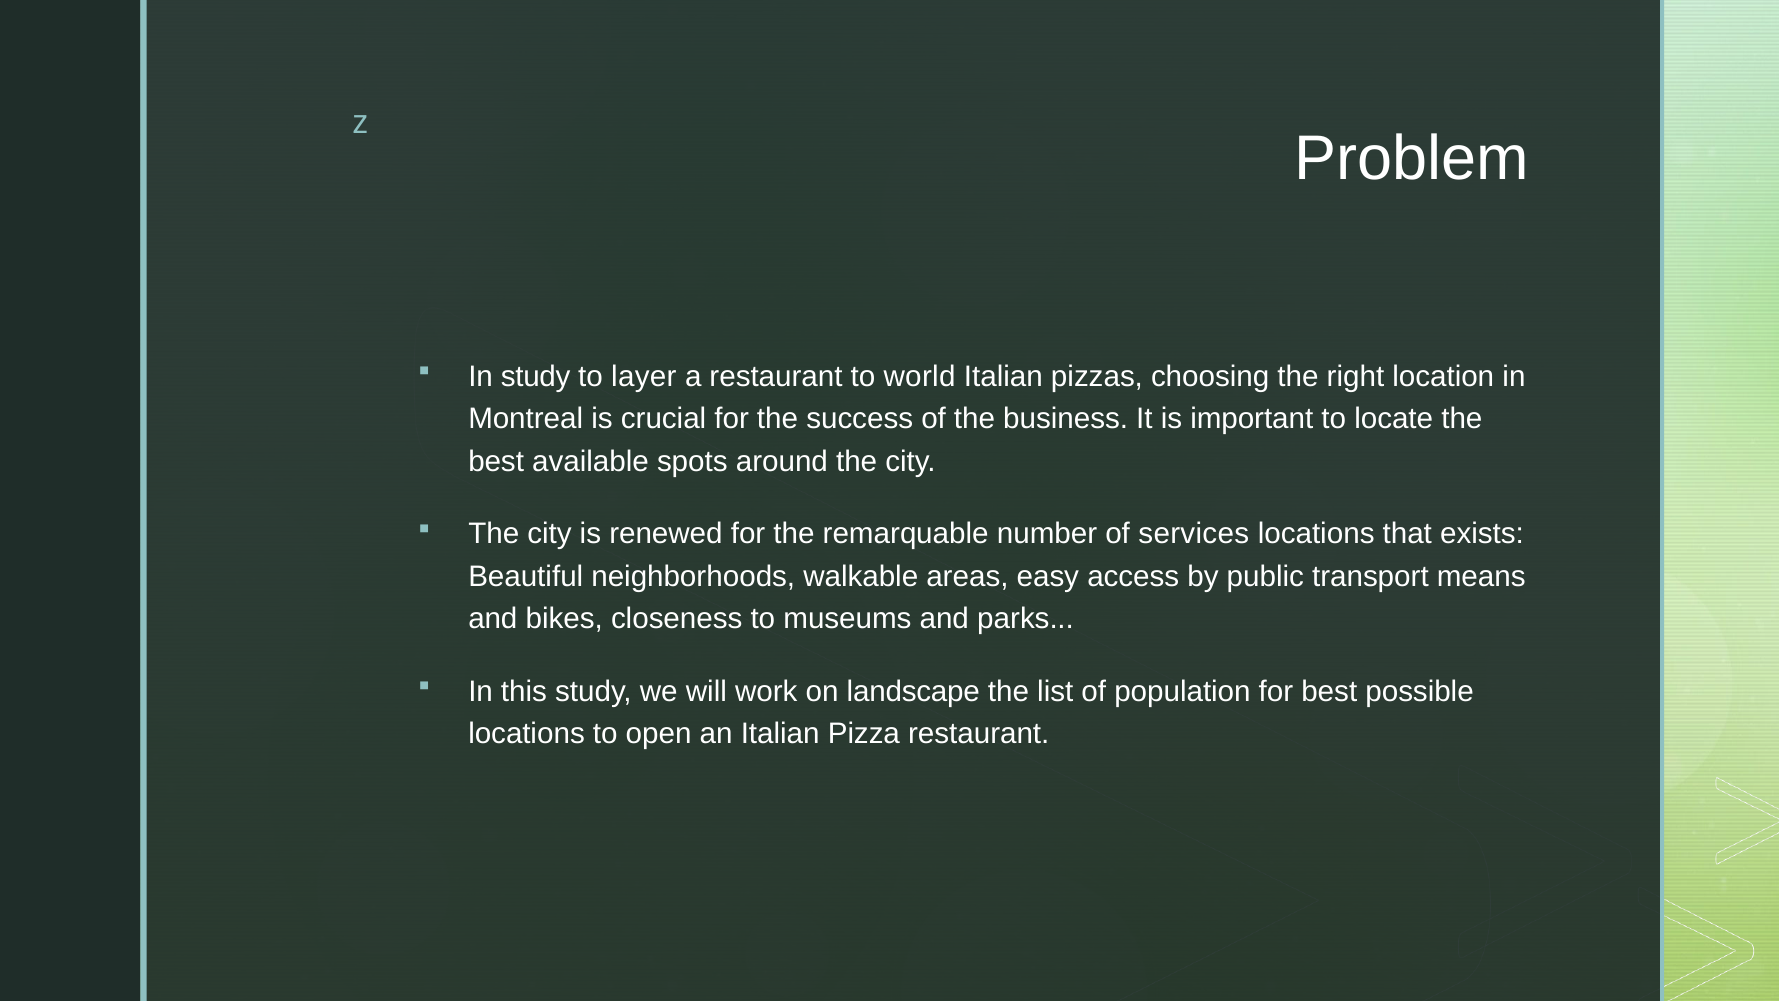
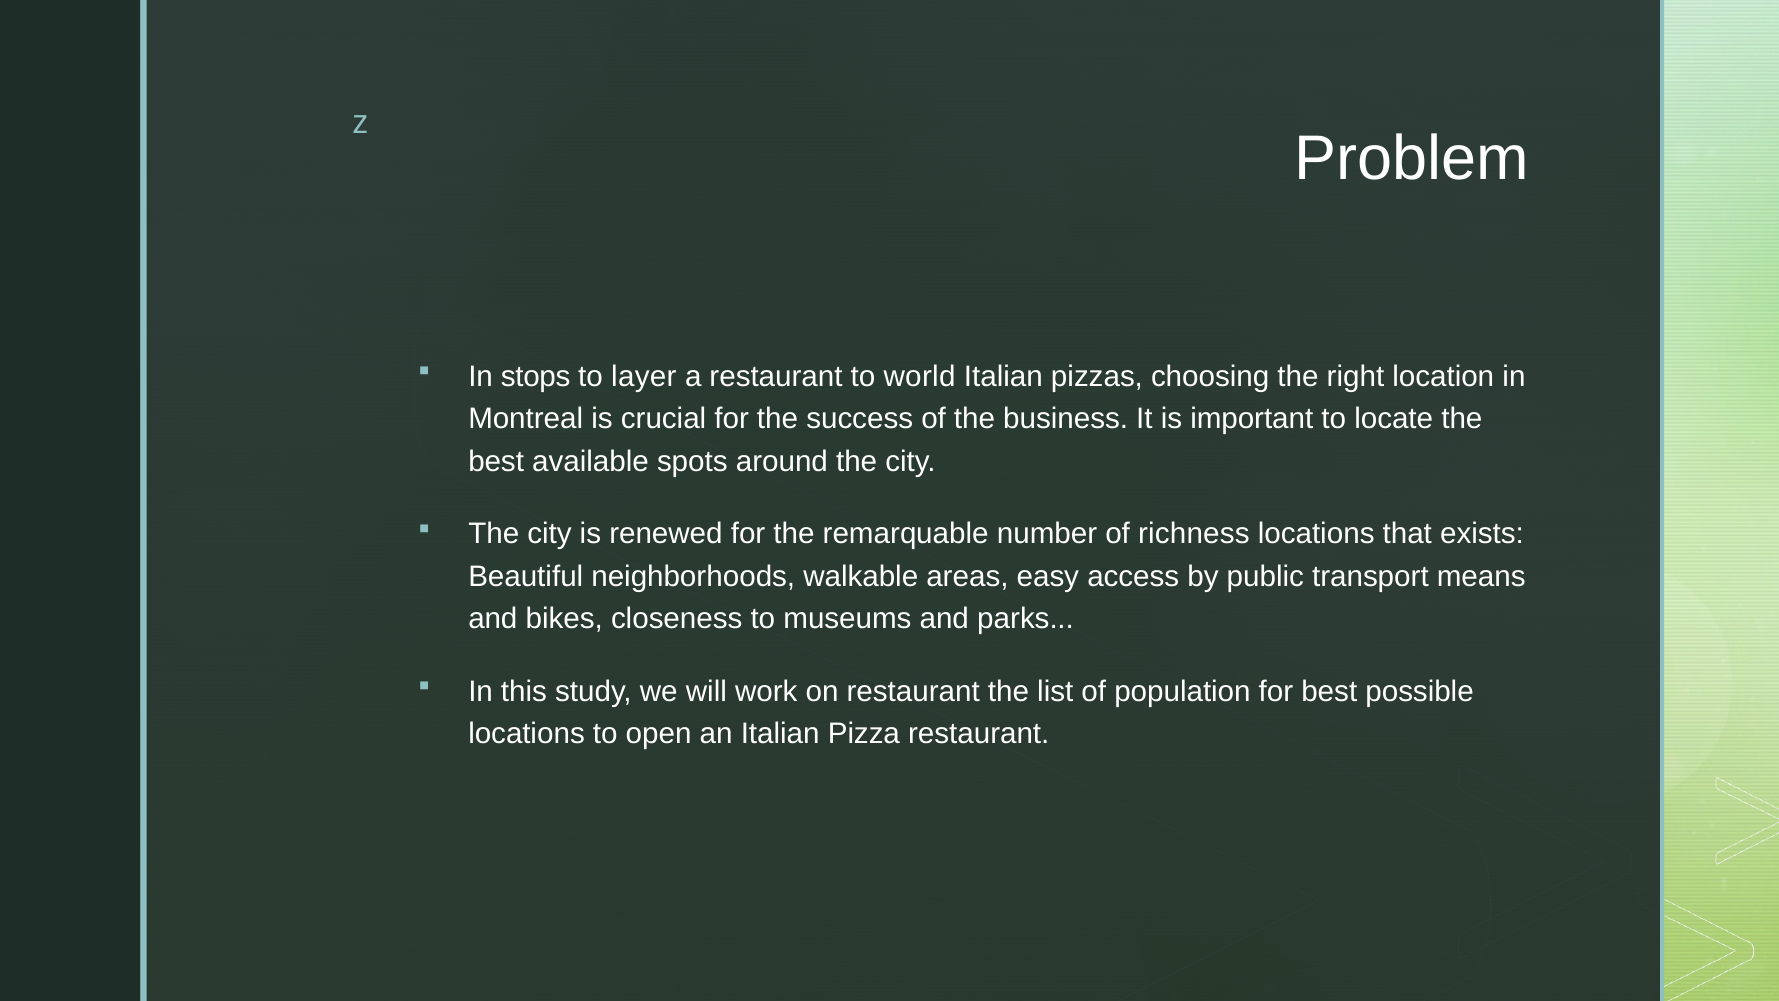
In study: study -> stops (536, 376)
services: services -> richness (1194, 534)
on landscape: landscape -> restaurant (913, 691)
